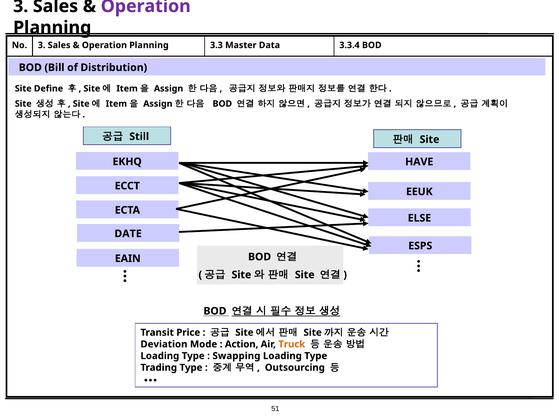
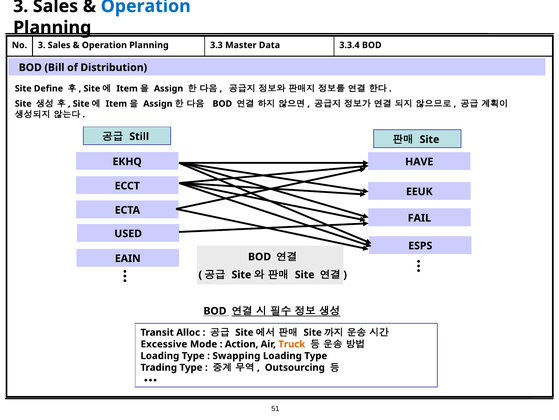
Operation colour: purple -> blue (146, 6)
ELSE: ELSE -> FAIL (419, 218)
DATE: DATE -> USED (128, 233)
Price: Price -> Alloc (188, 332)
Deviation: Deviation -> Excessive (164, 344)
